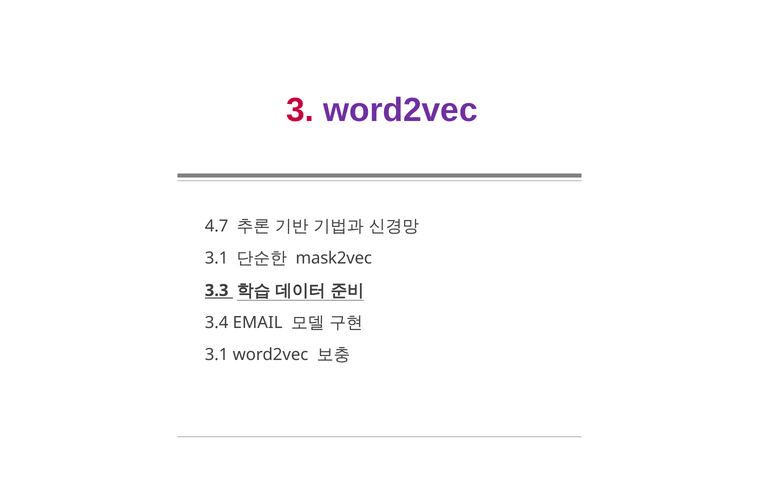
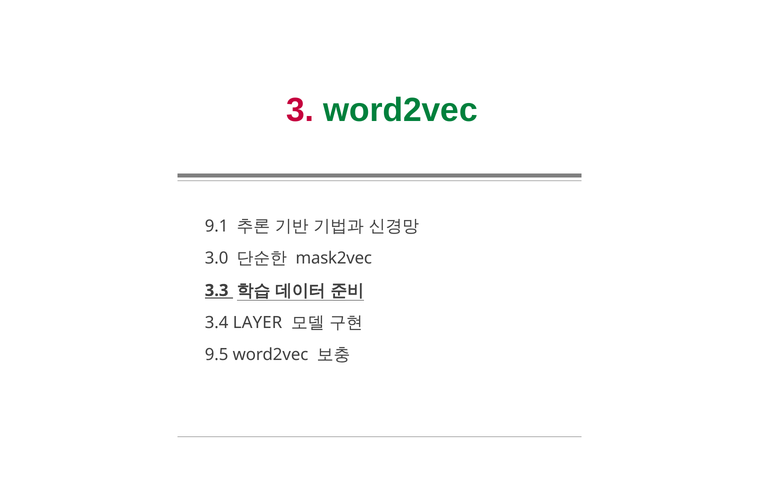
word2vec colour: purple -> green (401, 110)
4.7: 4.7 -> 9.1 (217, 226)
3.1: 3.1 -> 3.0 (217, 258)
EMAIL: EMAIL -> LAYER (258, 322)
3.1: 3.1 -> 9.5 (217, 354)
